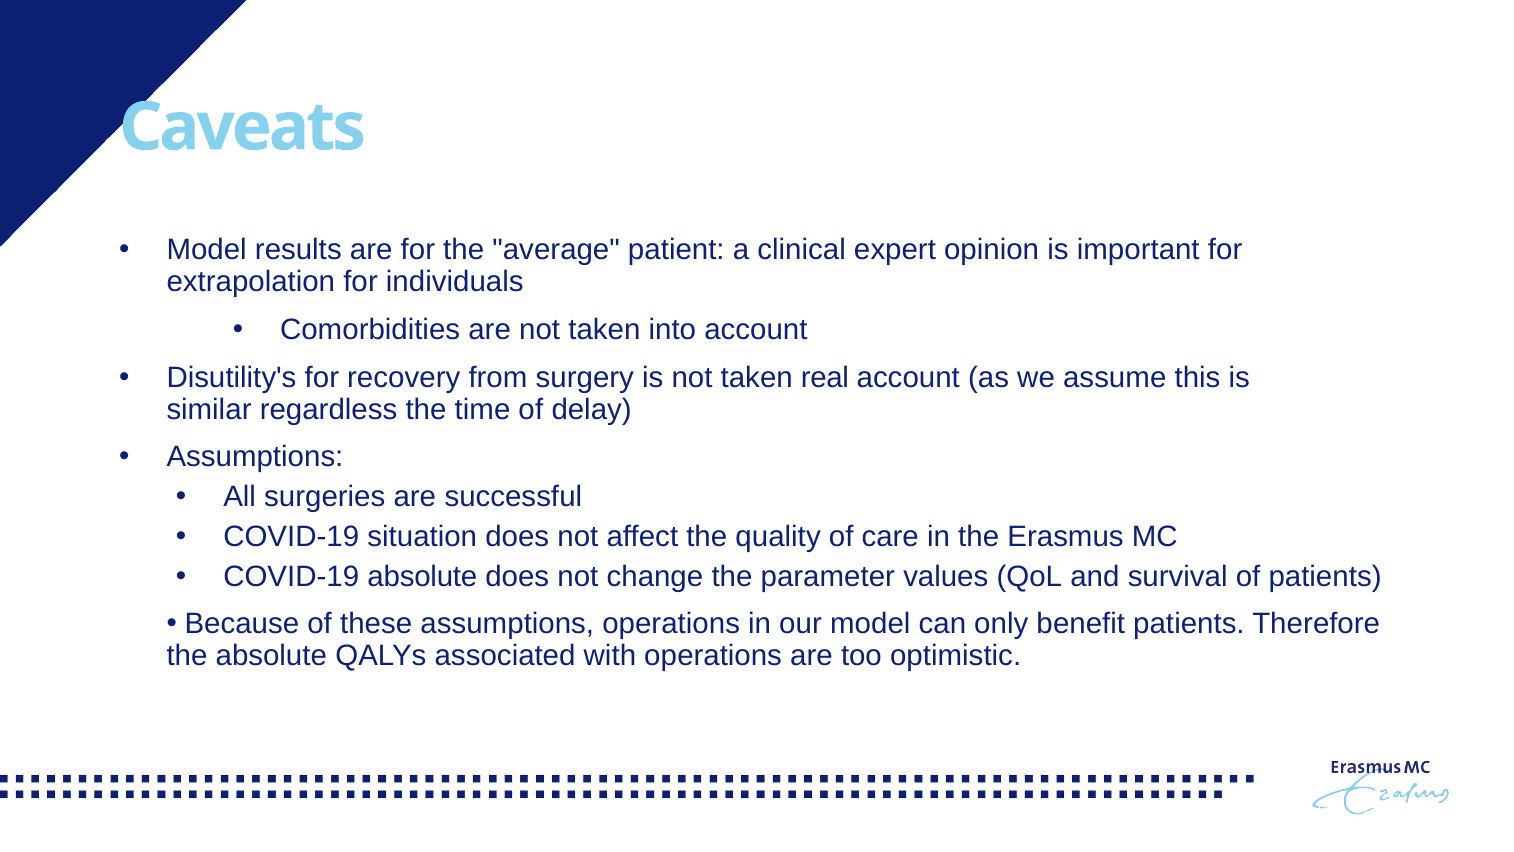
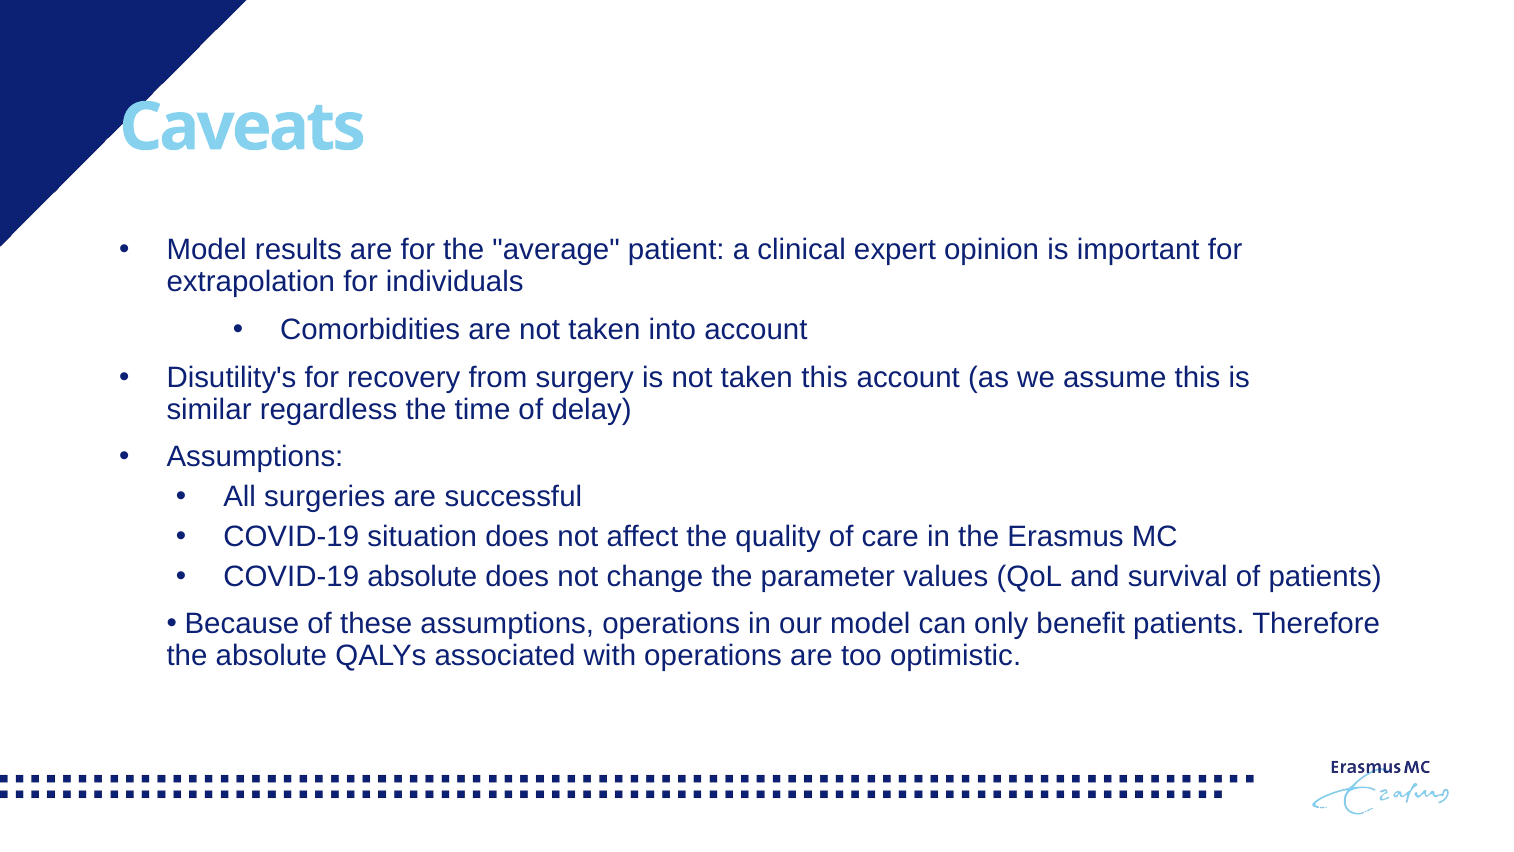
taken real: real -> this (825, 377)
